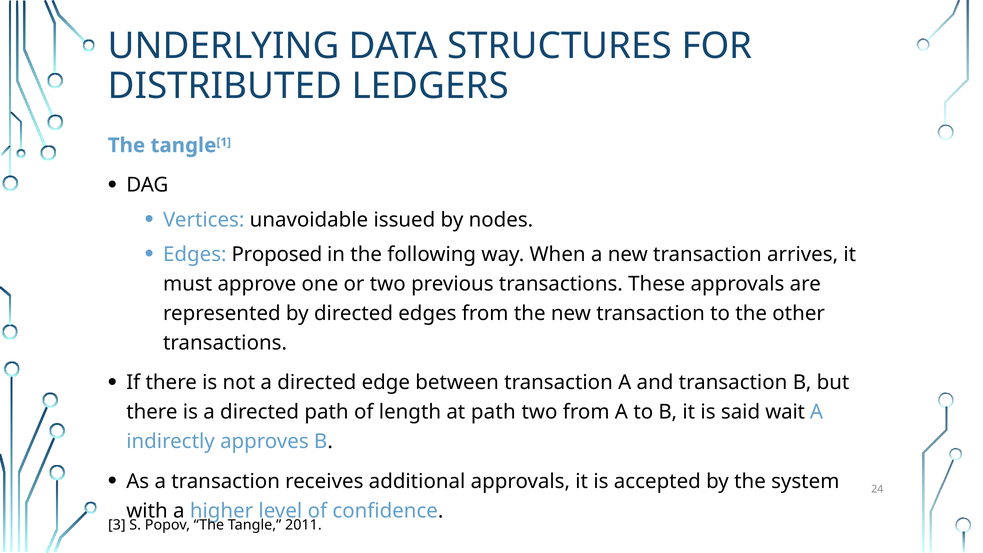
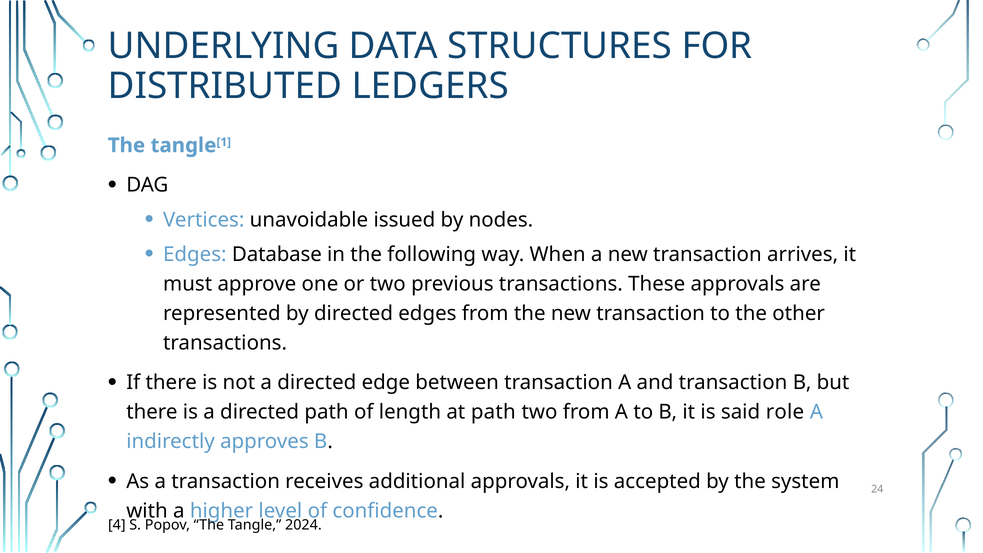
Proposed: Proposed -> Database (277, 254)
wait: wait -> role (785, 412)
3: 3 -> 4 (117, 525)
2011: 2011 -> 2024 (303, 525)
